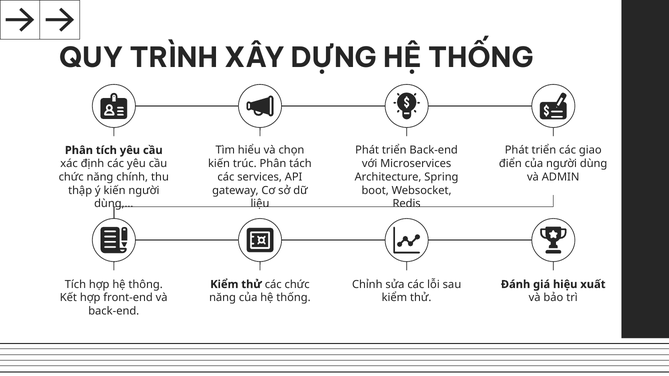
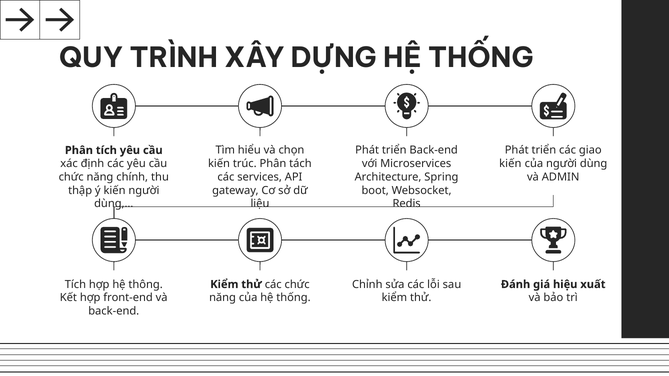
điển: điển -> kiến (510, 164)
